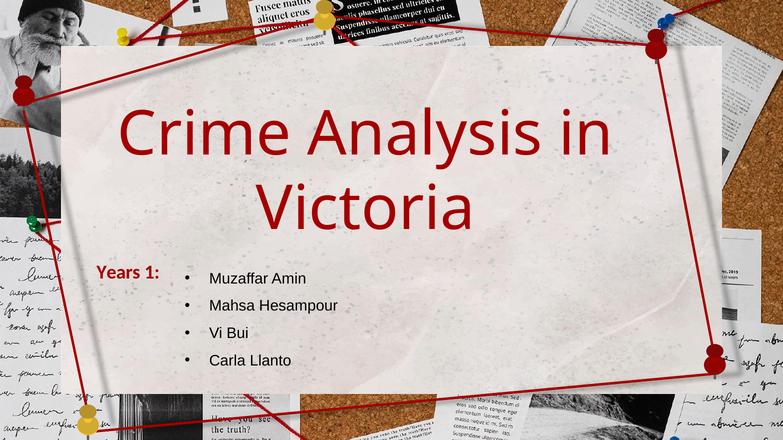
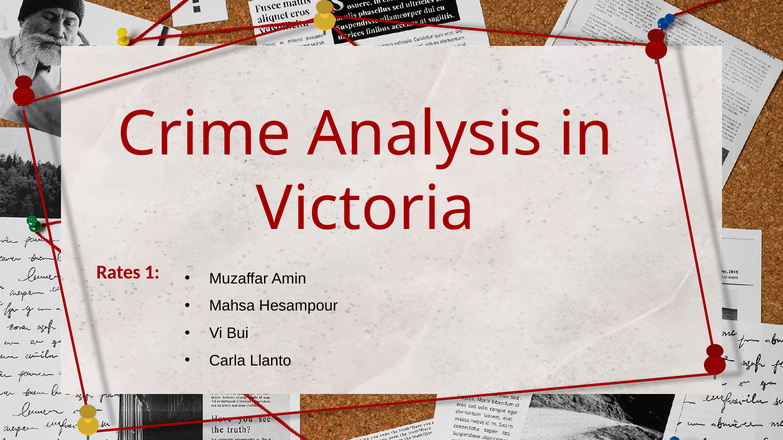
Years: Years -> Rates (118, 273)
